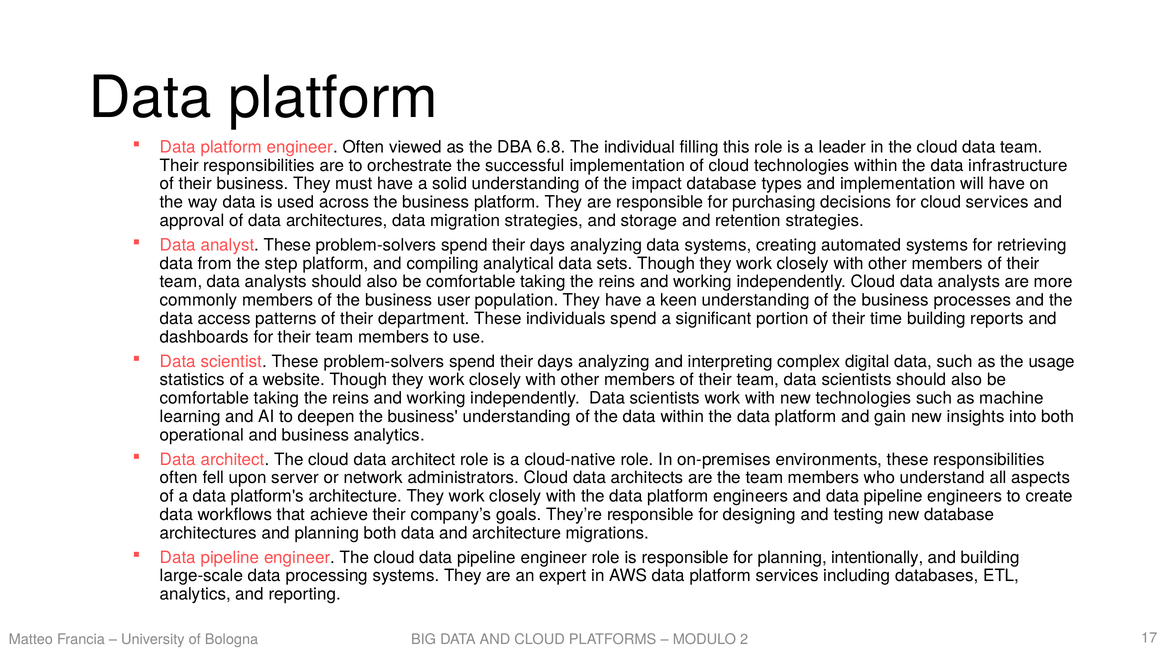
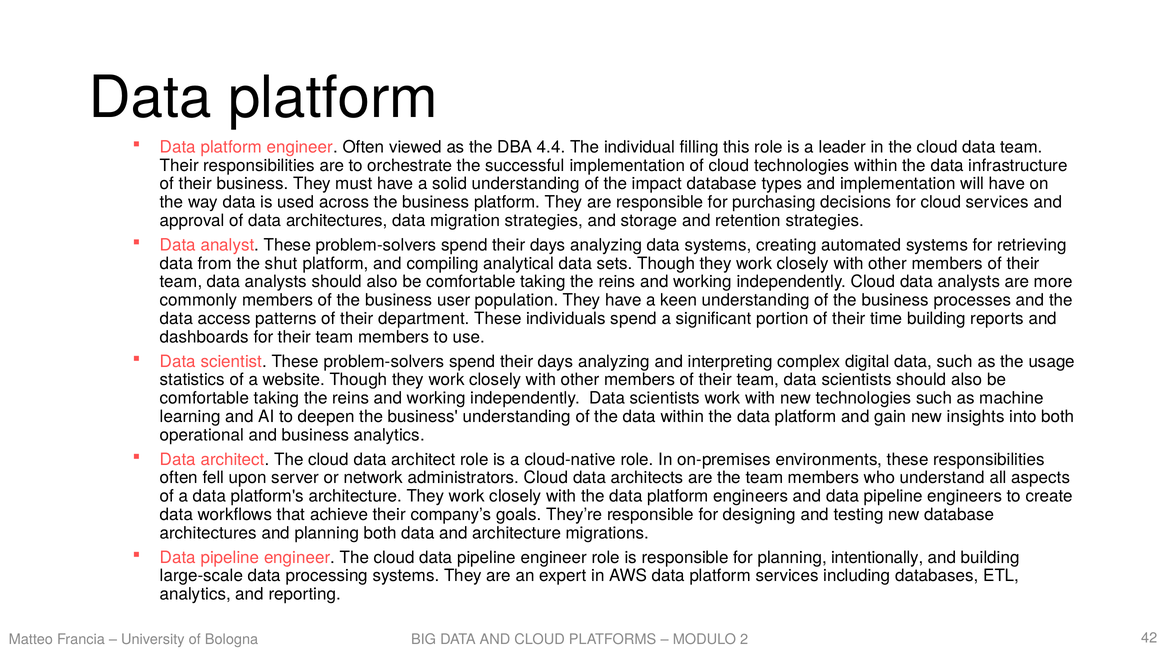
6.8: 6.8 -> 4.4 (551, 147)
step: step -> shut (281, 263)
17: 17 -> 42 (1149, 638)
